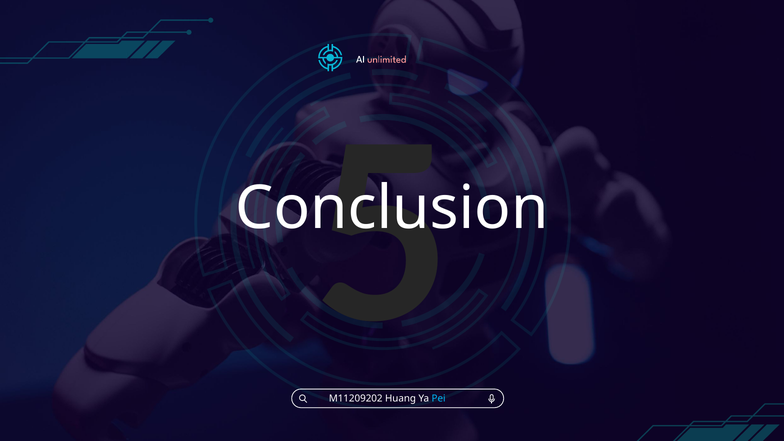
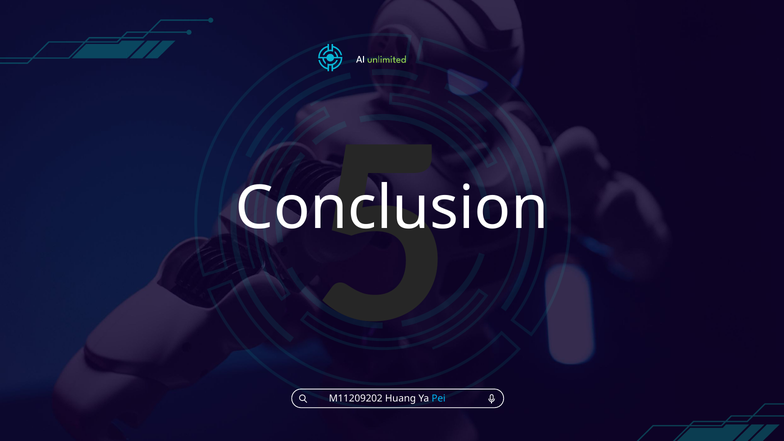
unlimited colour: pink -> light green (387, 59)
